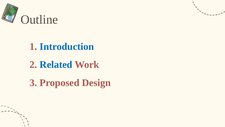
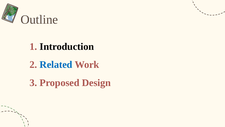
Introduction colour: blue -> black (67, 46)
